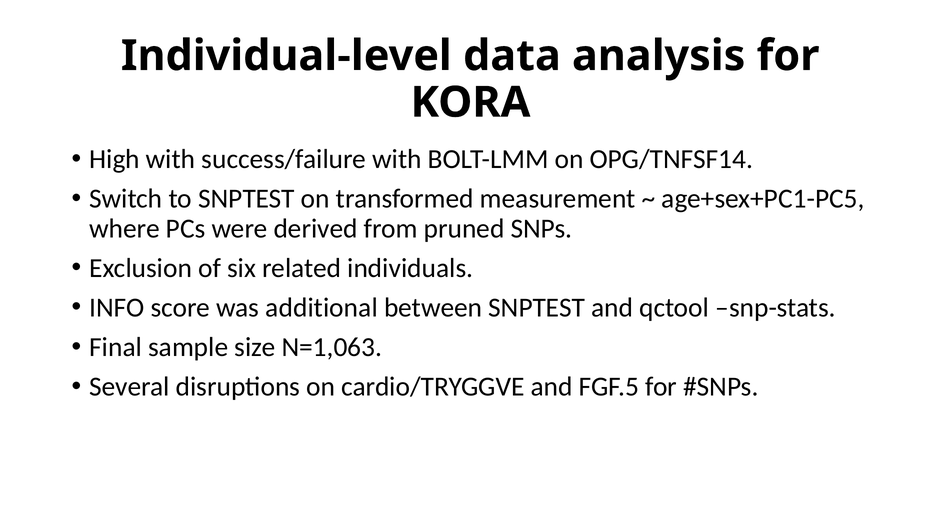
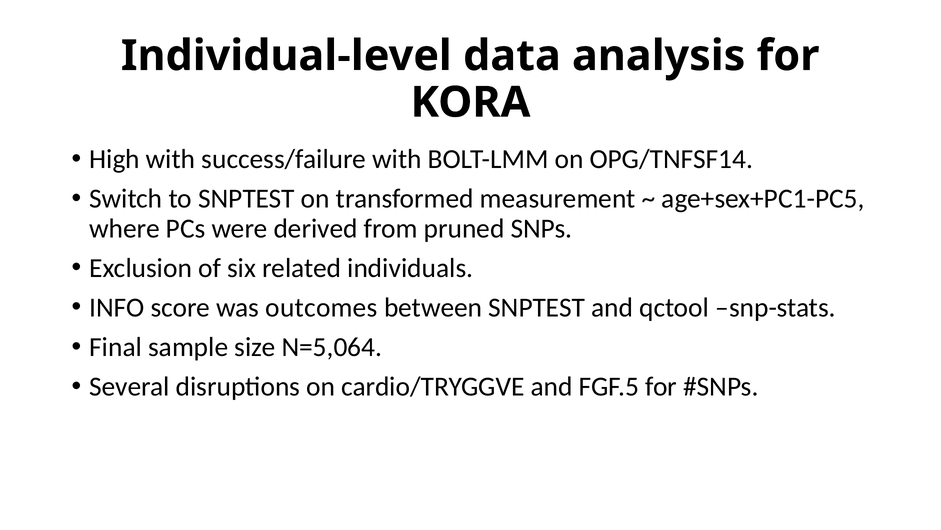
additional: additional -> outcomes (322, 307)
N=1,063: N=1,063 -> N=5,064 (332, 347)
